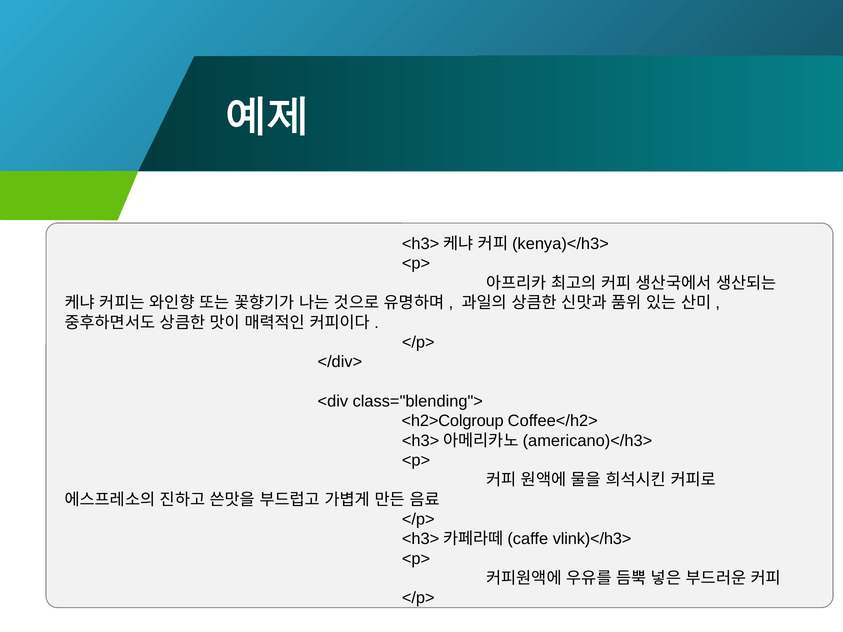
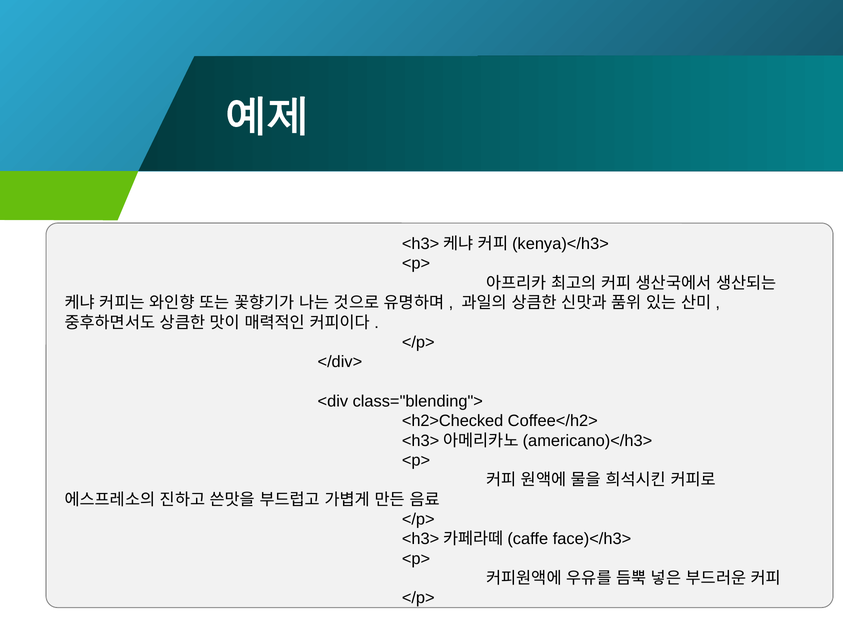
<h2>Colgroup: <h2>Colgroup -> <h2>Checked (453, 421)
vlink)</h3>: vlink)</h3> -> face)</h3> (592, 539)
